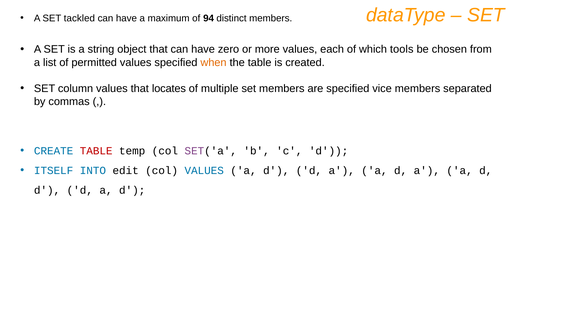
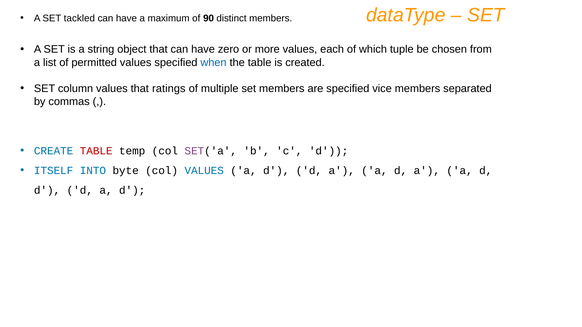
94: 94 -> 90 (209, 18)
tools: tools -> tuple (402, 49)
when colour: orange -> blue (214, 63)
locates: locates -> ratings (169, 89)
edit: edit -> byte (126, 171)
